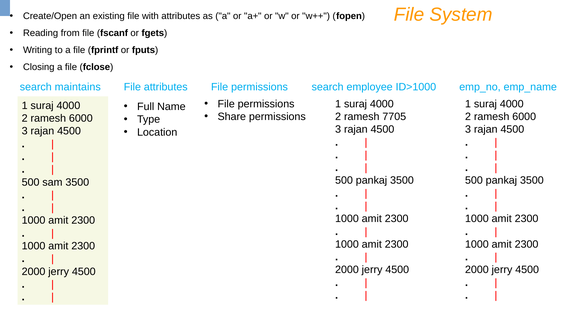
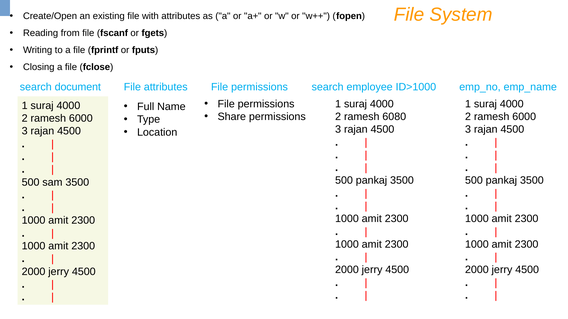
maintains: maintains -> document (78, 87)
7705: 7705 -> 6080 (394, 117)
